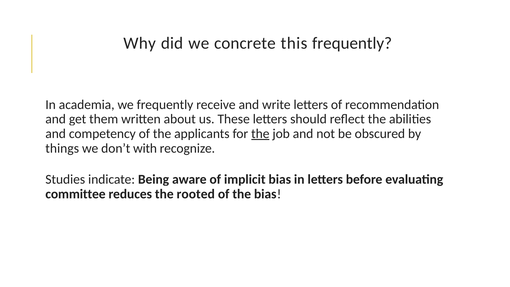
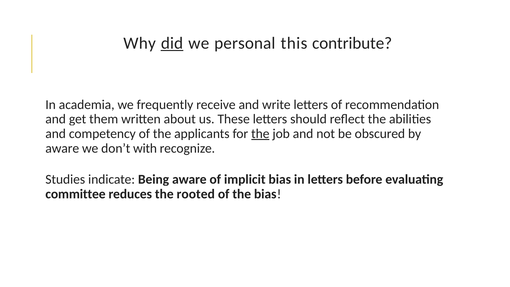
did underline: none -> present (172, 43)
concrete: concrete -> personal (245, 43)
this frequently: frequently -> contribute (352, 43)
things: things -> aware (62, 148)
